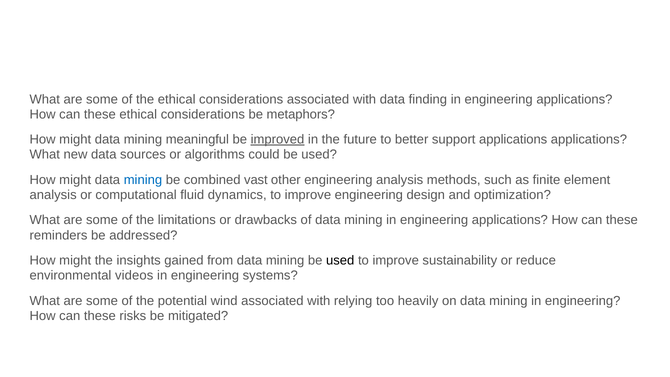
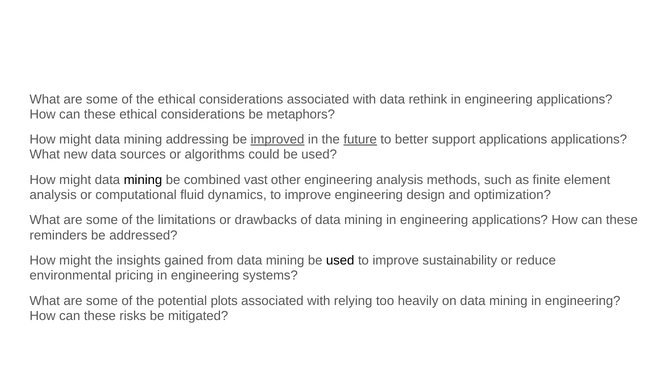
finding: finding -> rethink (428, 99)
meaningful: meaningful -> addressing (197, 139)
future underline: none -> present (360, 139)
mining colour: blue -> black (143, 180)
videos: videos -> pricing (134, 276)
wind: wind -> plots (224, 301)
